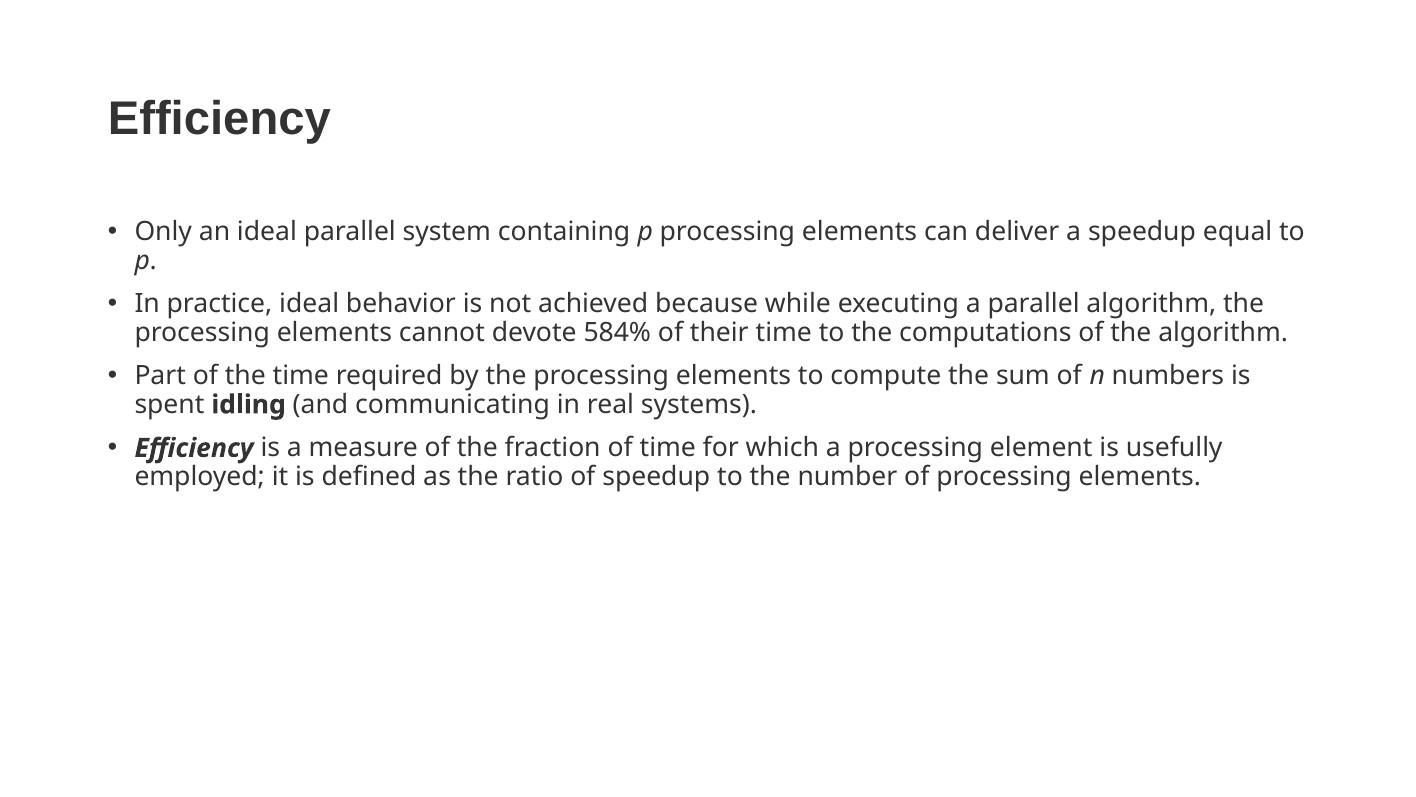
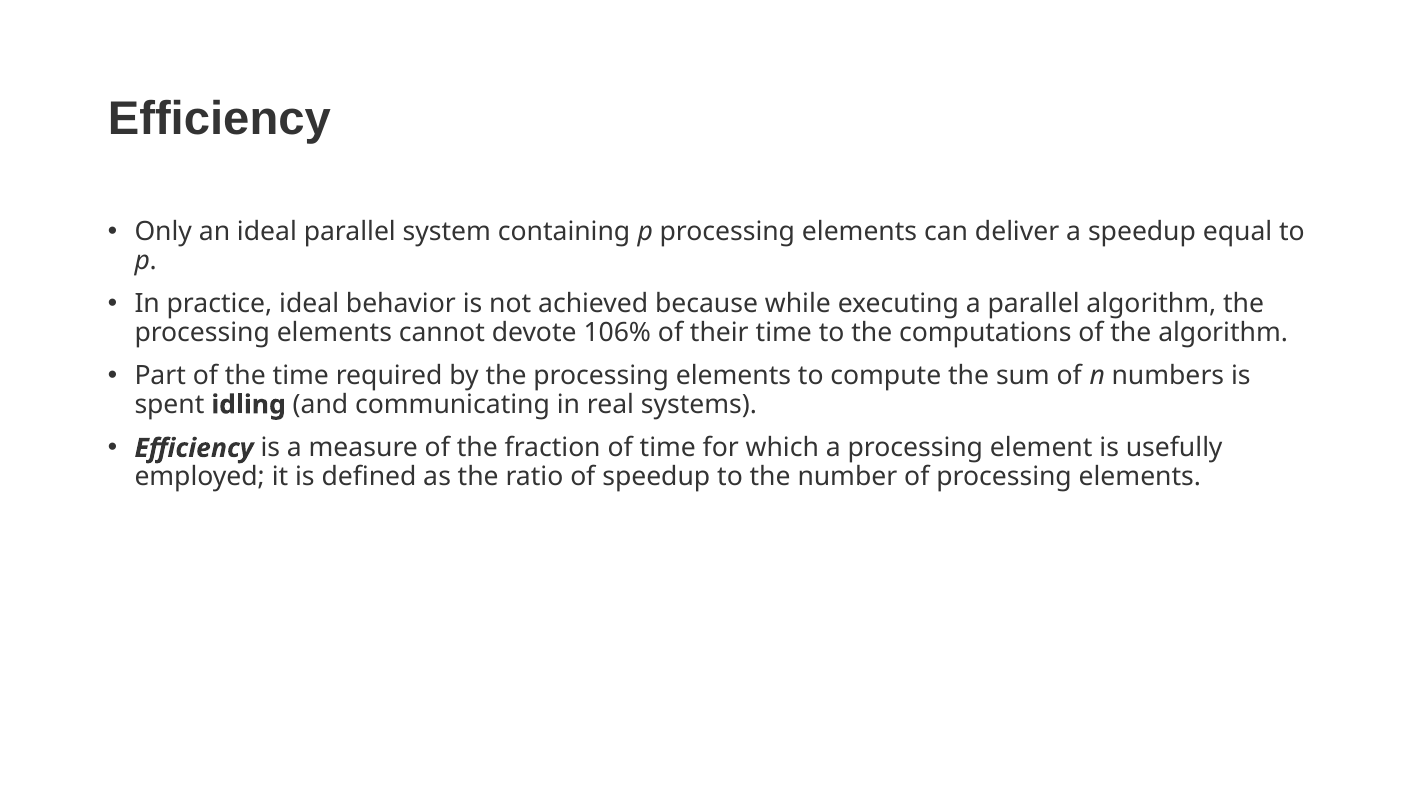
584%: 584% -> 106% (617, 332)
